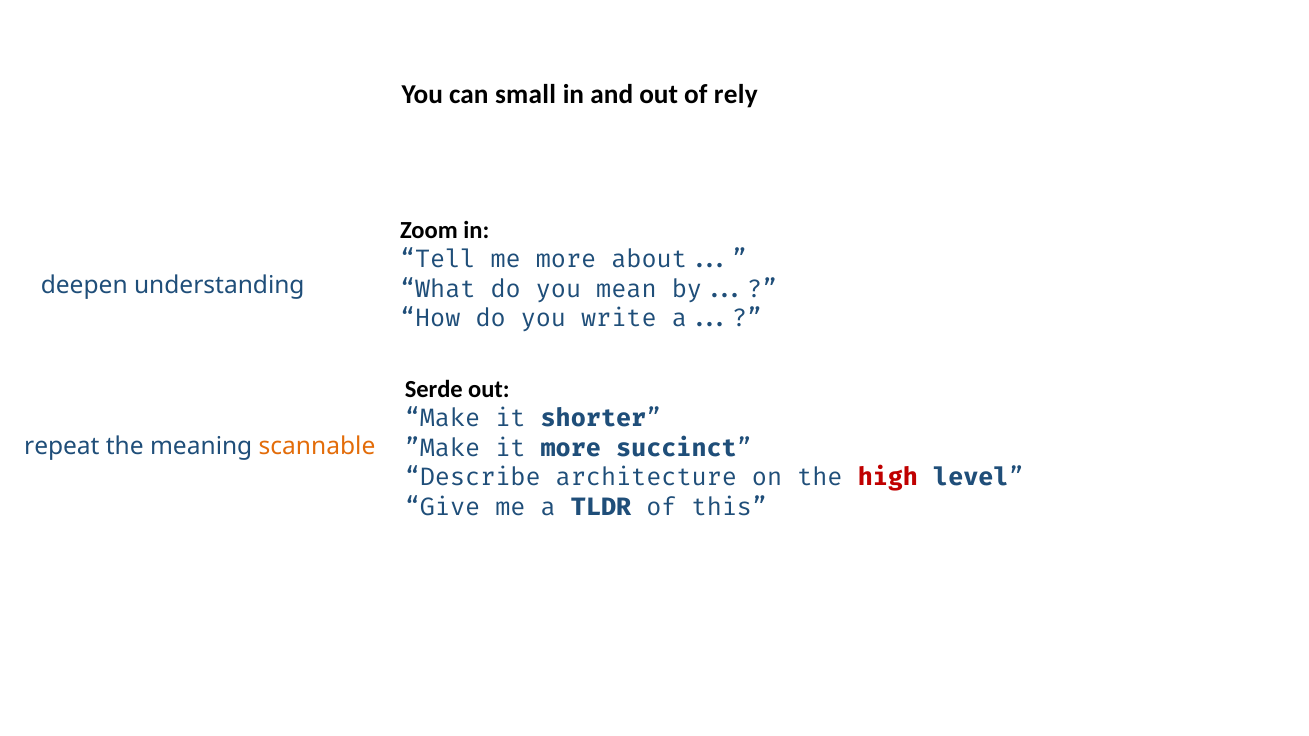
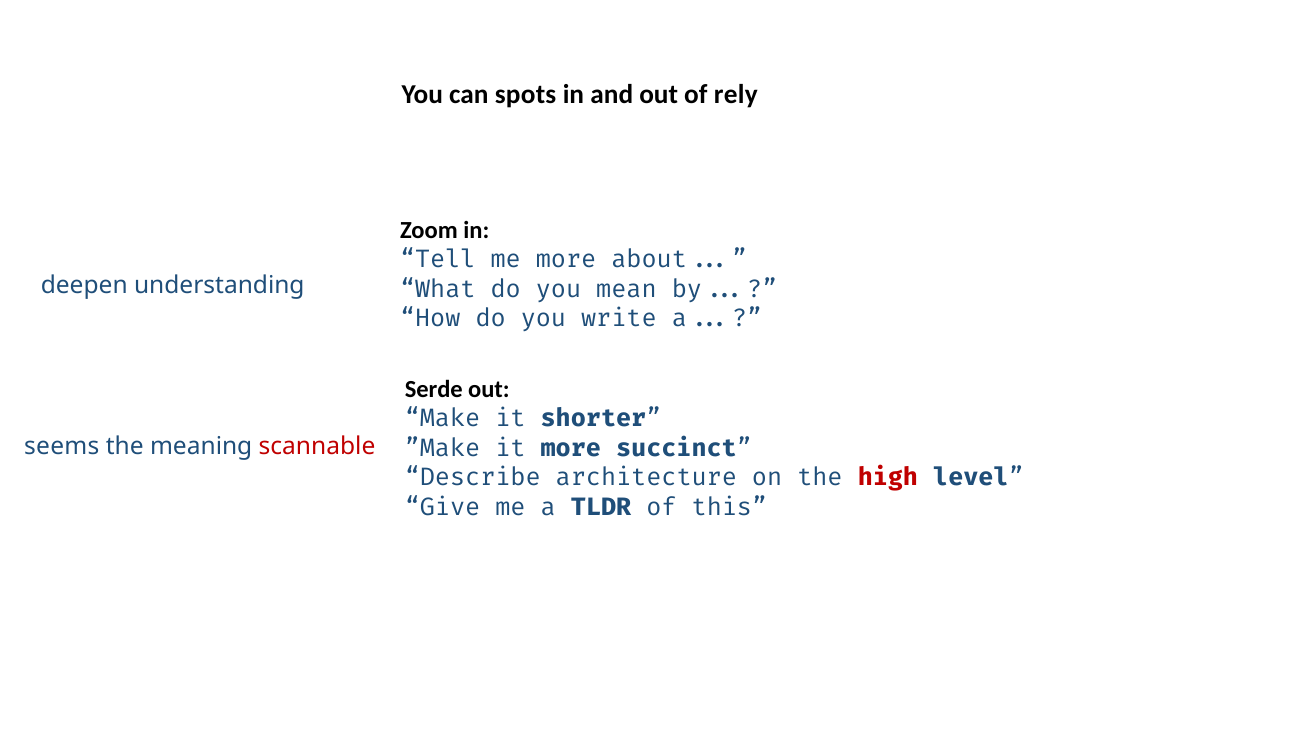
small: small -> spots (526, 95)
repeat: repeat -> seems (62, 447)
scannable colour: orange -> red (317, 447)
